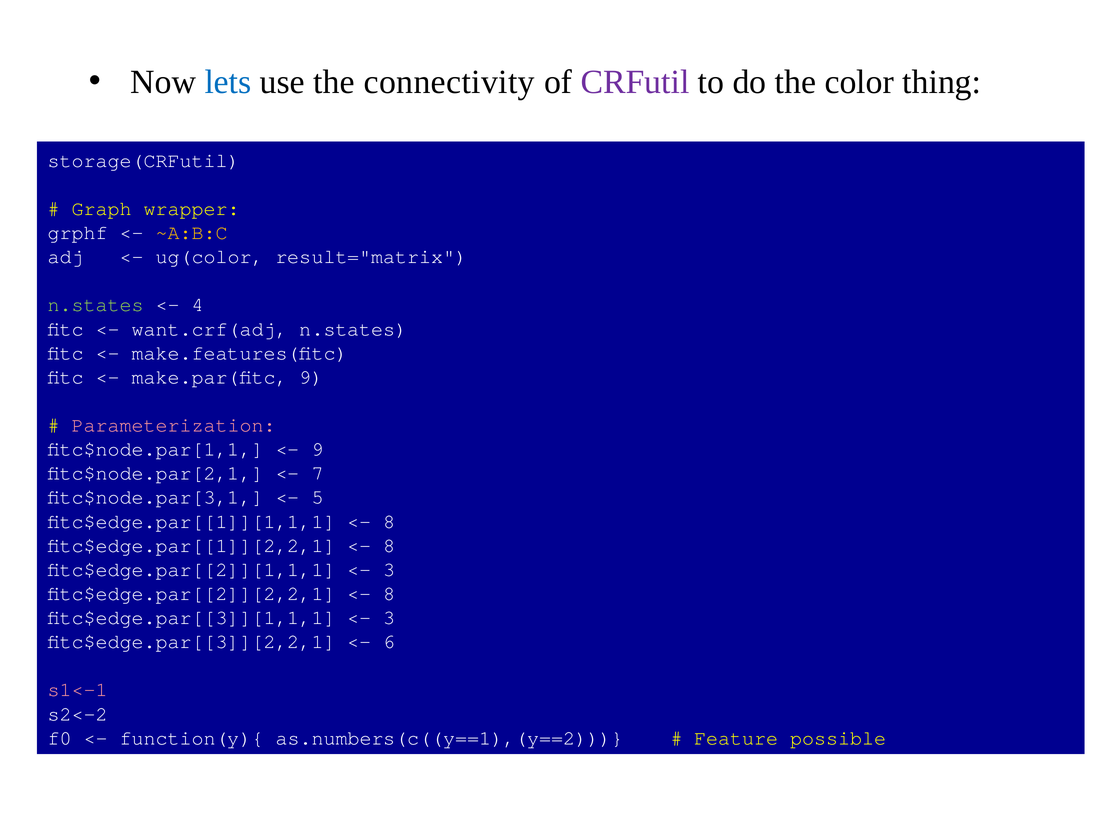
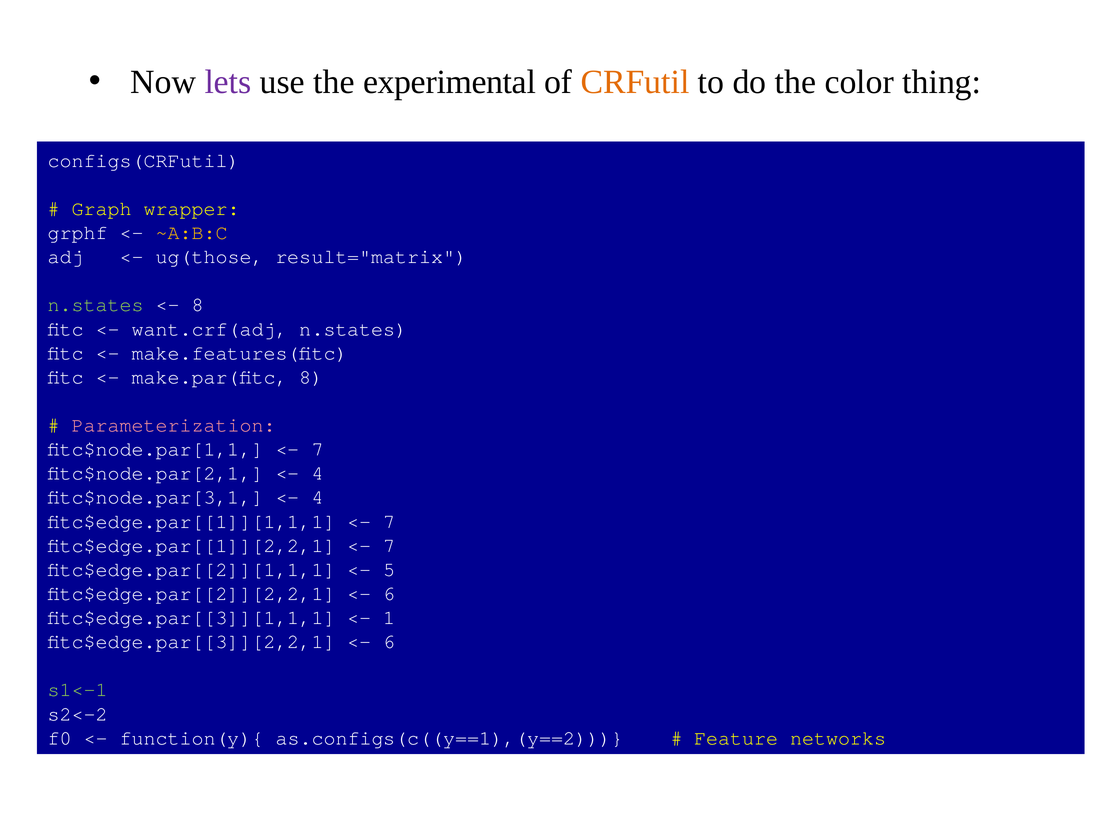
lets colour: blue -> purple (228, 82)
connectivity: connectivity -> experimental (450, 82)
CRFutil colour: purple -> orange (635, 82)
storage(CRFutil: storage(CRFutil -> configs(CRFutil (144, 160)
ug(color: ug(color -> ug(those (210, 257)
4: 4 -> 8 (198, 305)
make.par(fitc 9: 9 -> 8 (311, 377)
9: 9 -> 7 (318, 449)
7: 7 -> 4 (318, 473)
5: 5 -> 4 (318, 497)
8: 8 -> 7 (389, 521)
8: 8 -> 7 (389, 545)
3: 3 -> 5 (389, 569)
8: 8 -> 6 (389, 593)
3: 3 -> 1 (389, 617)
s1<-1 colour: pink -> light green (78, 690)
as.numbers(c((y==1),(y==2: as.numbers(c((y==1),(y==2 -> as.configs(c((y==1),(y==2 (449, 738)
possible: possible -> networks (838, 738)
